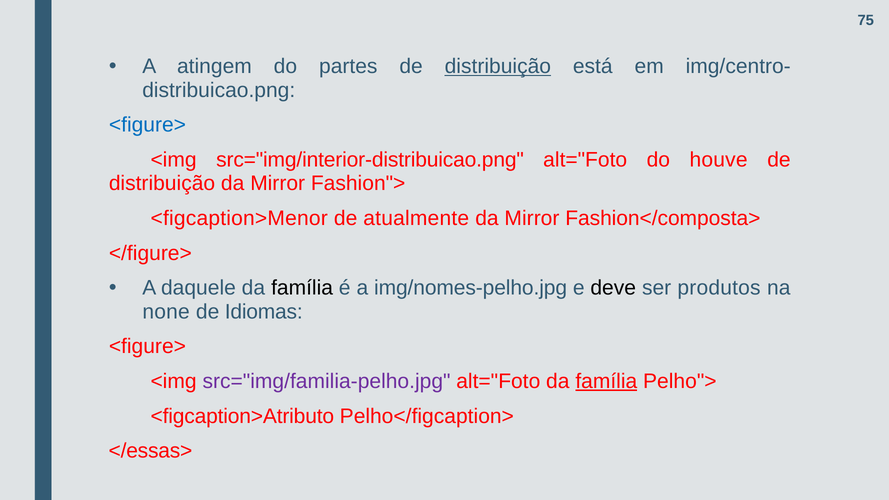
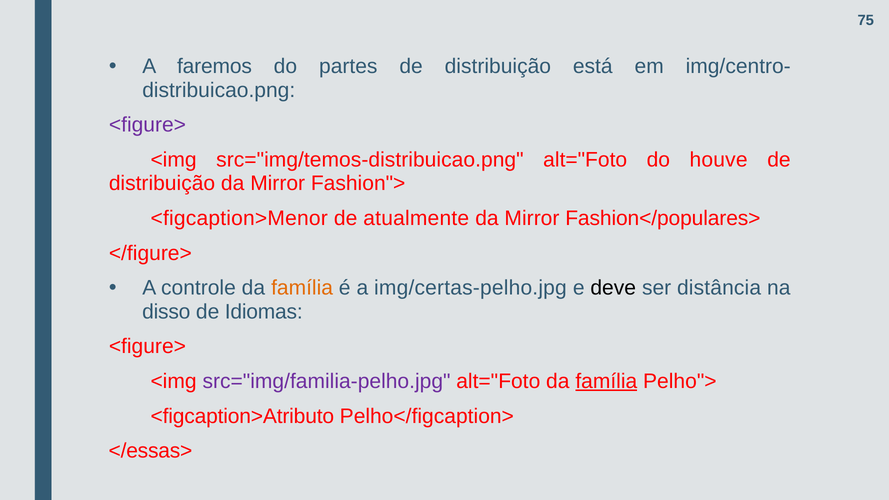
atingem: atingem -> faremos (215, 66)
distribuição underline: present -> none (498, 66)
<figure> colour: blue -> purple (147, 125)
src="img/interior-distribuicao.png: src="img/interior-distribuicao.png -> src="img/temos-distribuicao.png (370, 160)
Fashion</composta>: Fashion</composta> -> Fashion</populares> (663, 218)
daquele: daquele -> controle (198, 288)
família colour: black -> orange (302, 288)
img/nomes-pelho.jpg: img/nomes-pelho.jpg -> img/certas-pelho.jpg (470, 288)
produtos: produtos -> distância (719, 288)
none: none -> disso (166, 312)
